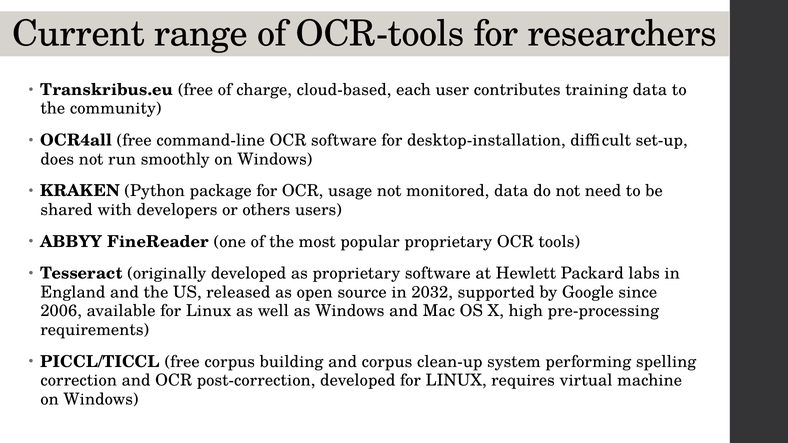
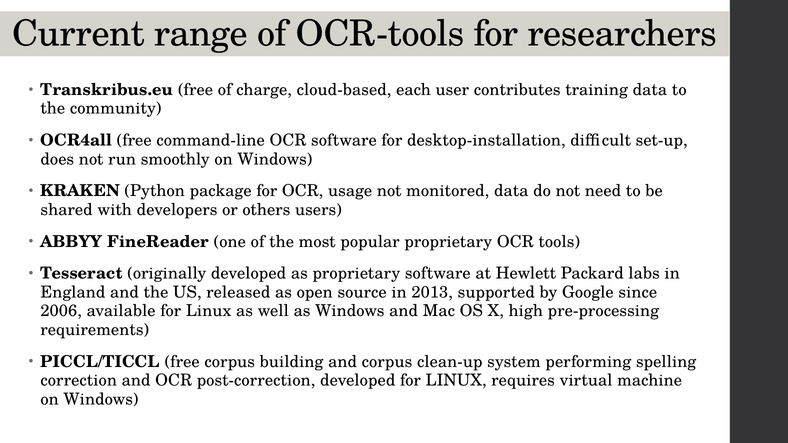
2032: 2032 -> 2013 (432, 292)
